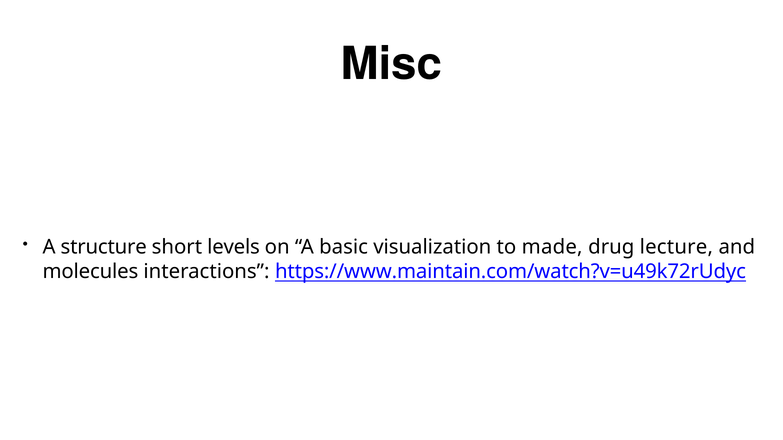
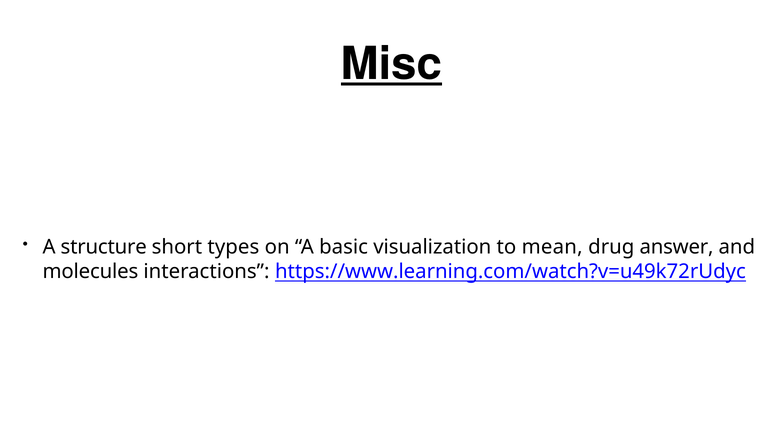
Misc underline: none -> present (392, 64)
levels: levels -> types (233, 247)
made: made -> mean (552, 247)
lecture: lecture -> answer (677, 247)
https://www.maintain.com/watch?v=u49k72rUdyc: https://www.maintain.com/watch?v=u49k72rUdyc -> https://www.learning.com/watch?v=u49k72rUdyc (510, 272)
